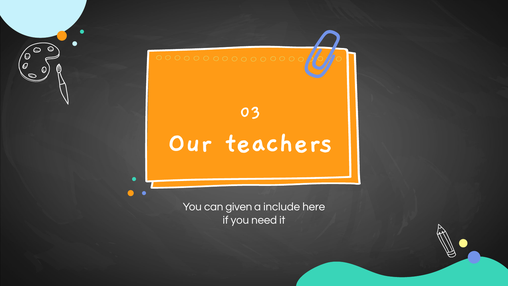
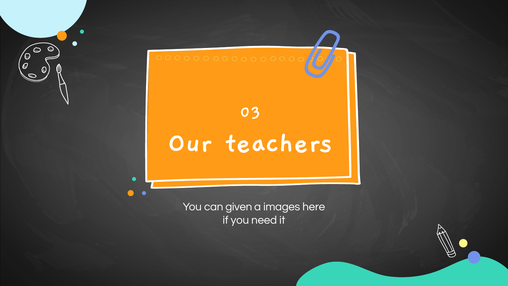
include: include -> images (282, 206)
